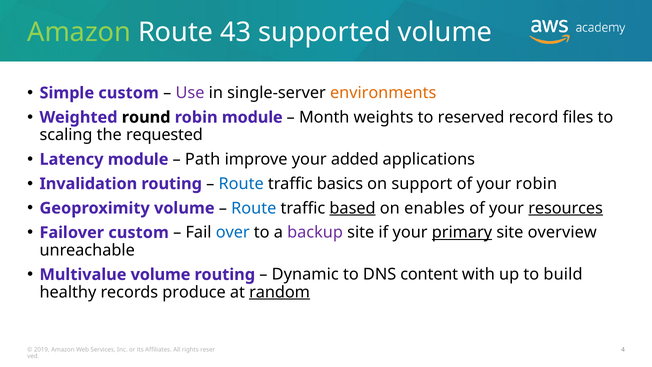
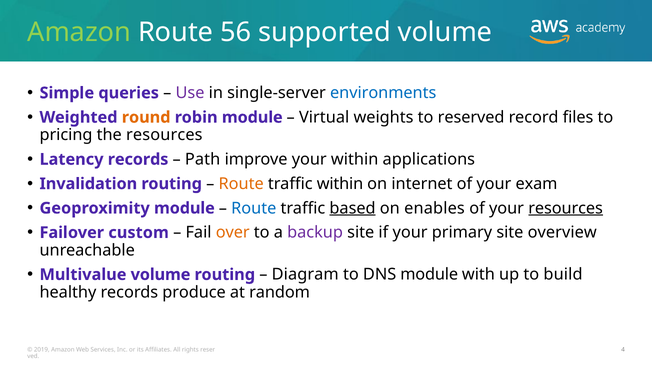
43: 43 -> 56 (236, 32)
Simple custom: custom -> queries (129, 93)
environments colour: orange -> blue (383, 93)
round colour: black -> orange (146, 117)
Month: Month -> Virtual (324, 117)
scaling: scaling -> pricing (66, 135)
the requested: requested -> resources (164, 135)
Latency module: module -> records (138, 159)
your added: added -> within (355, 159)
Route colour: blue -> orange (241, 184)
traffic basics: basics -> within (340, 184)
support: support -> internet (422, 184)
your robin: robin -> exam (537, 184)
Geoproximity volume: volume -> module (184, 208)
over colour: blue -> orange (233, 232)
primary underline: present -> none (462, 232)
Dynamic: Dynamic -> Diagram (305, 274)
DNS content: content -> module (429, 274)
random underline: present -> none (280, 292)
